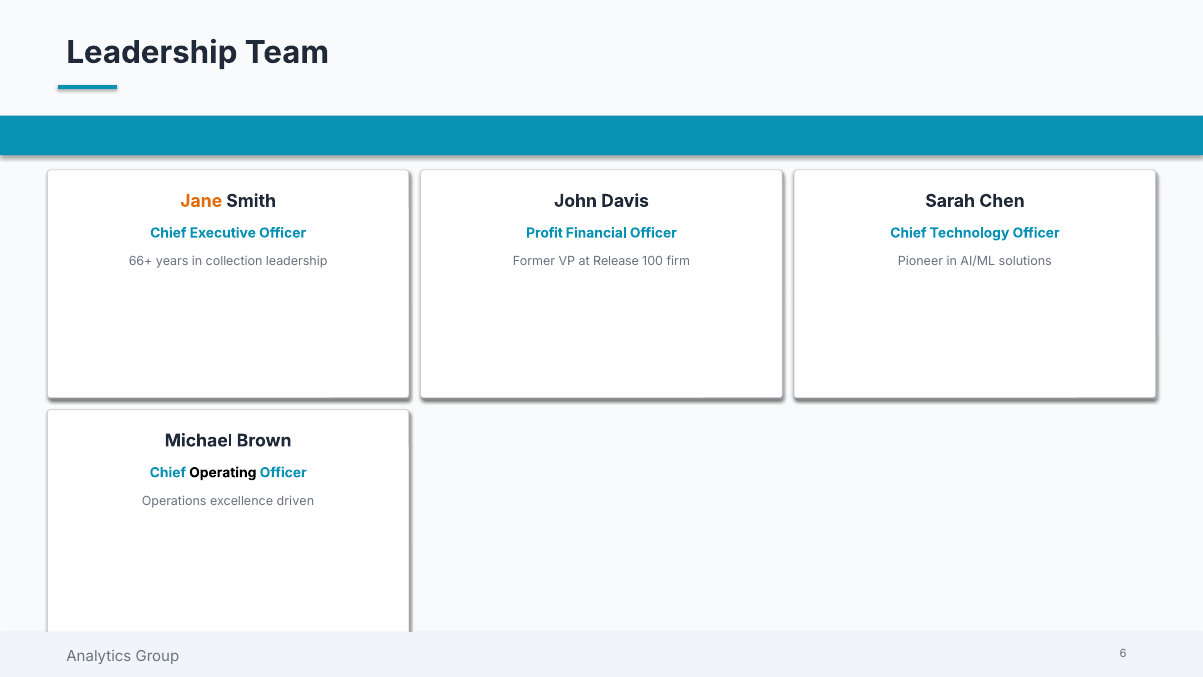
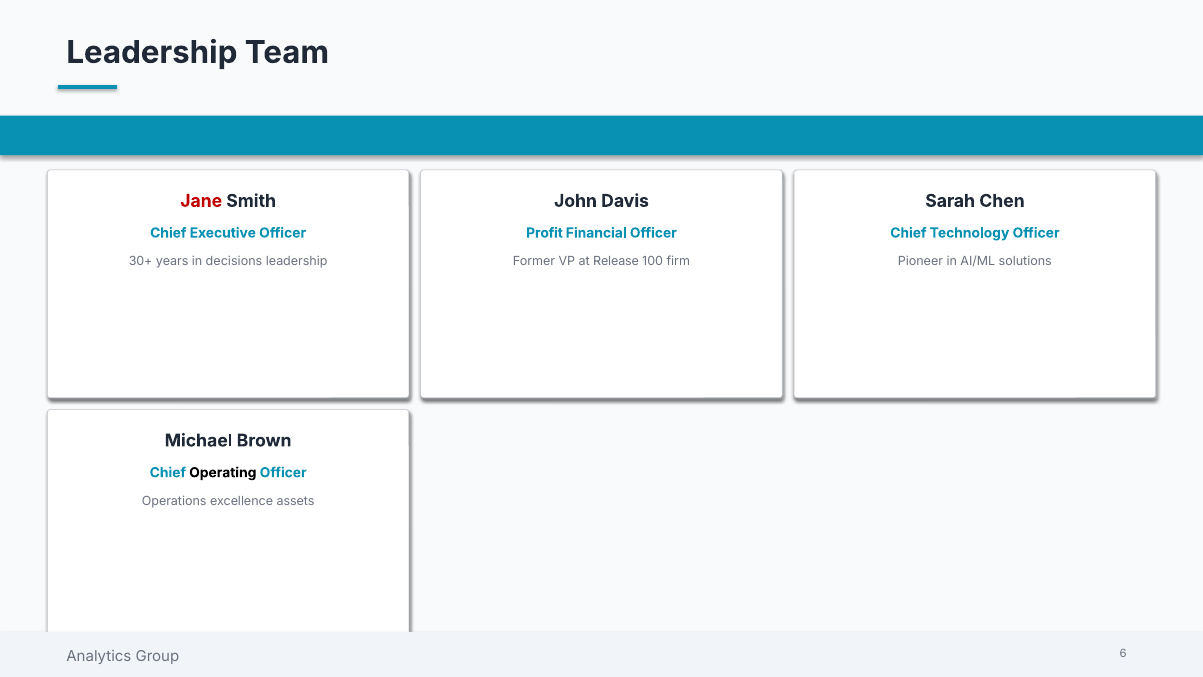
Jane colour: orange -> red (201, 201)
66+: 66+ -> 30+ (141, 262)
collection: collection -> decisions (234, 262)
driven: driven -> assets (296, 501)
